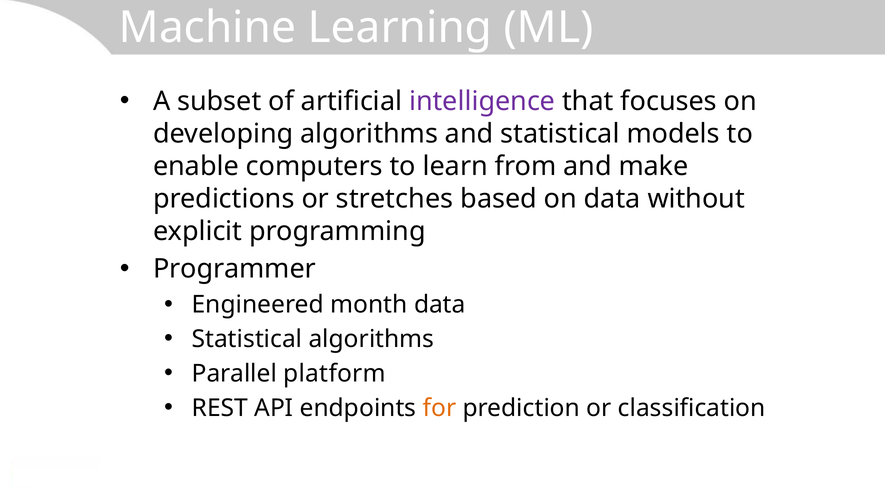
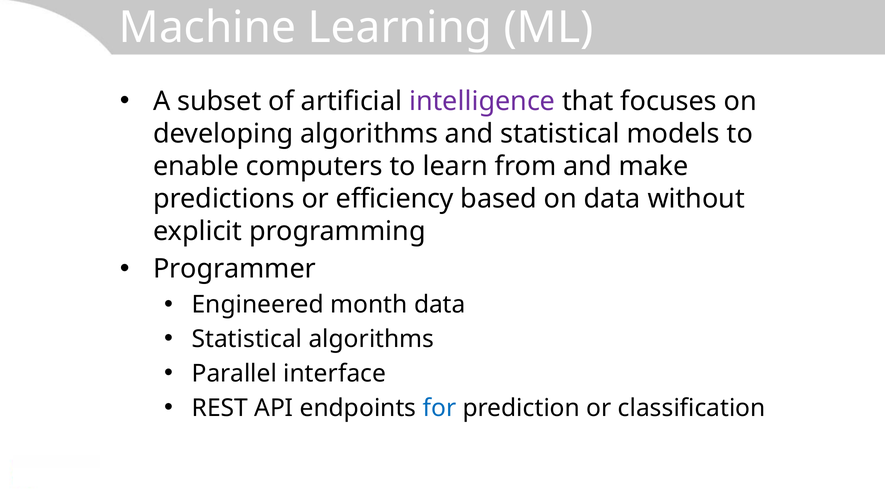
stretches: stretches -> efficiency (395, 199)
platform: platform -> interface (335, 374)
for colour: orange -> blue (439, 408)
